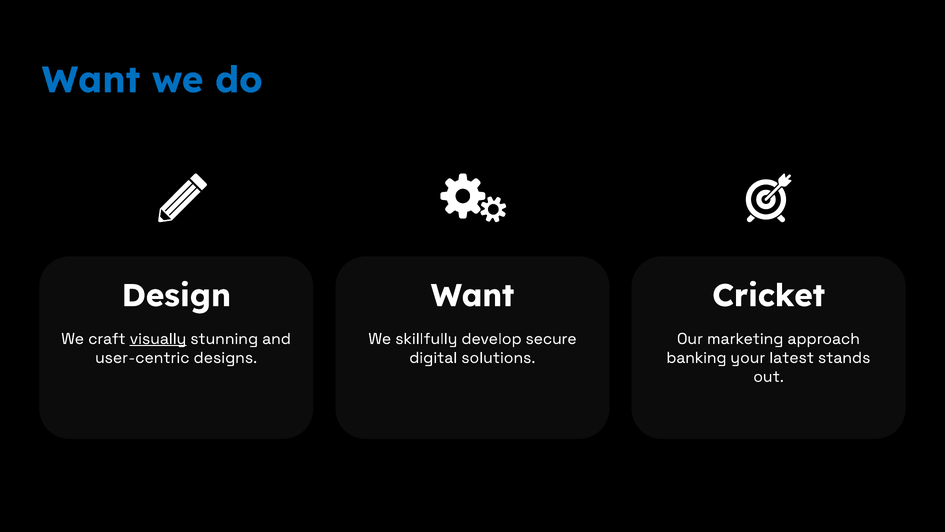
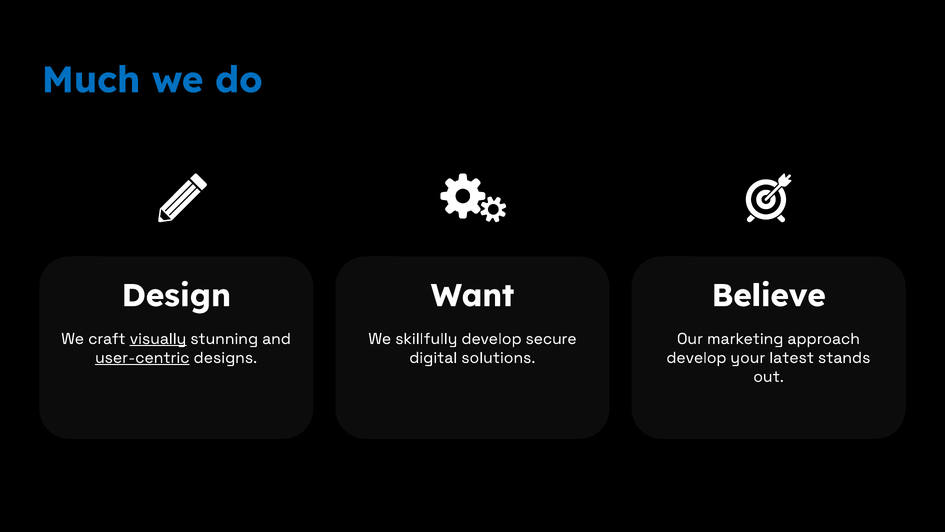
Want: Want -> Much (91, 80)
Cricket: Cricket -> Believe (769, 296)
user-centric underline: none -> present (142, 357)
banking: banking -> develop (696, 357)
